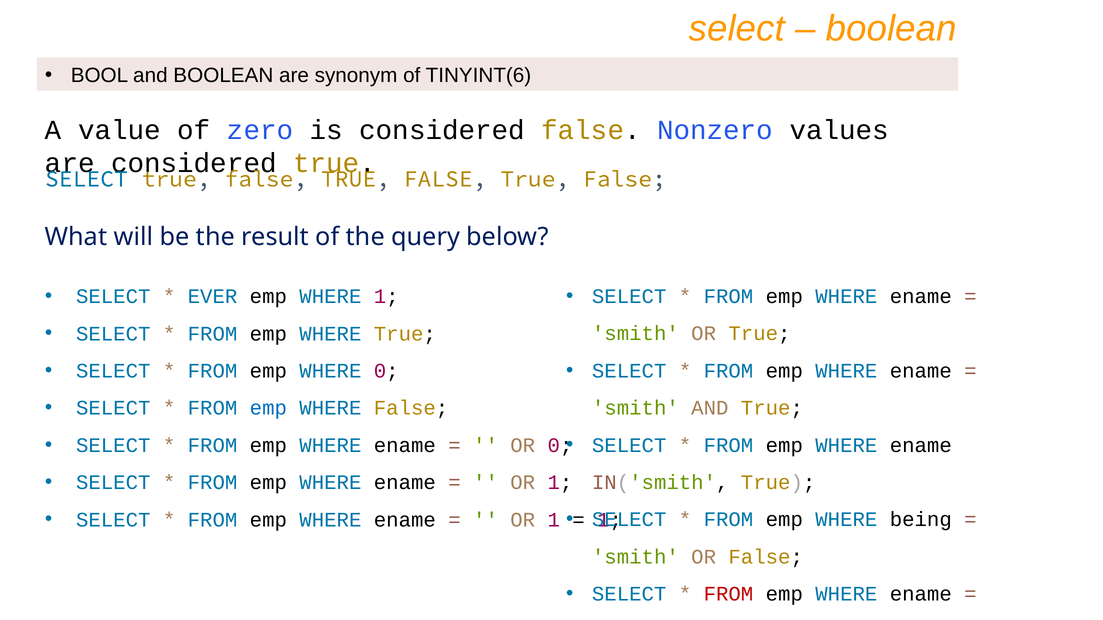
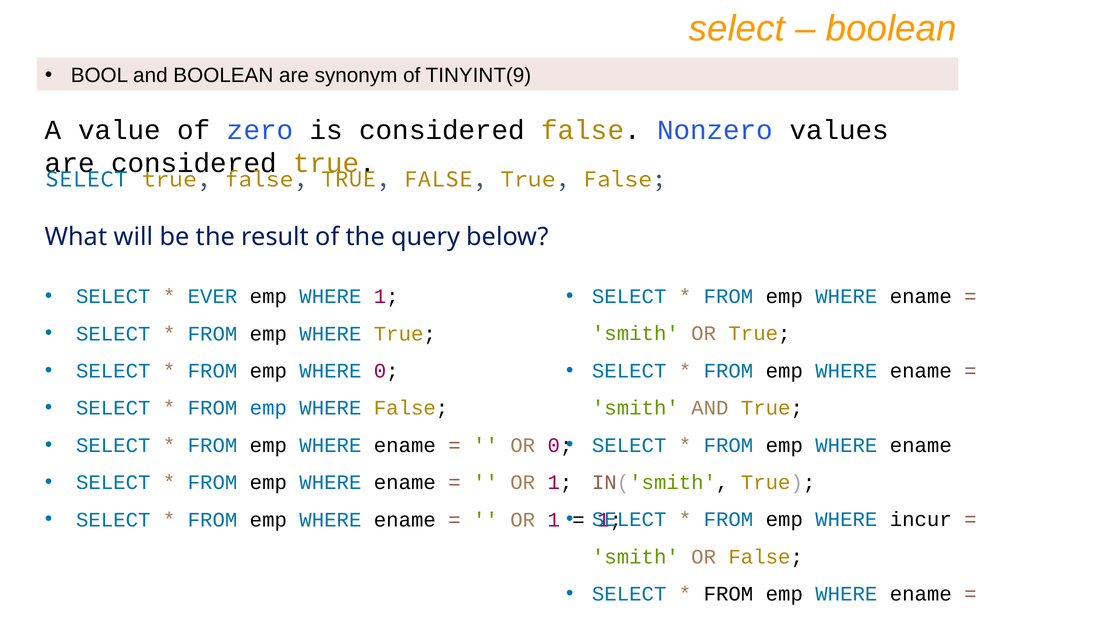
TINYINT(6: TINYINT(6 -> TINYINT(9 (478, 76)
being: being -> incur (921, 520)
FROM colour: red -> black (728, 594)
